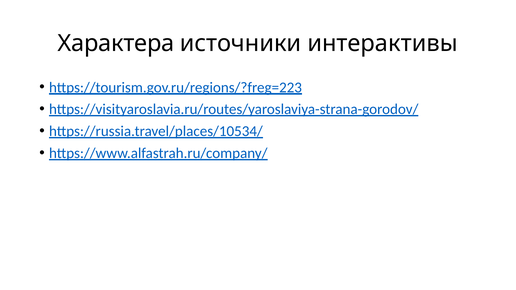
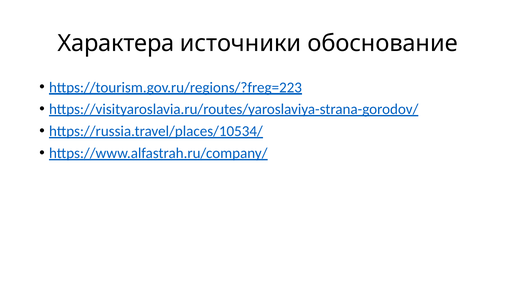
интерактивы: интерактивы -> обоснование (383, 43)
